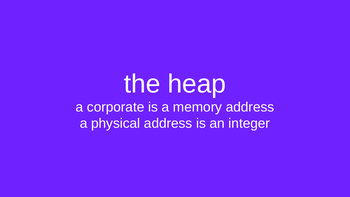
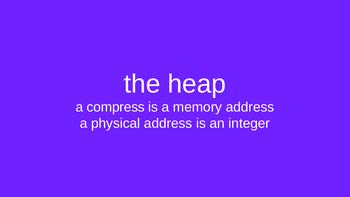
corporate: corporate -> compress (116, 107)
